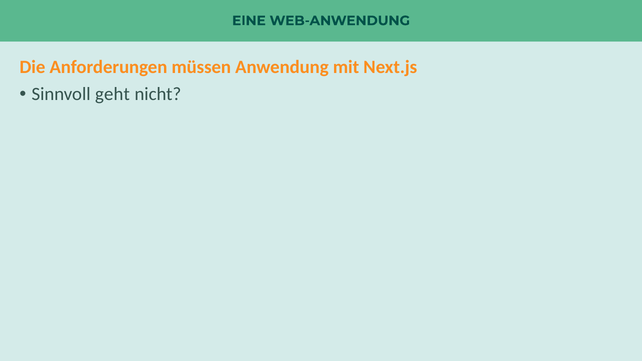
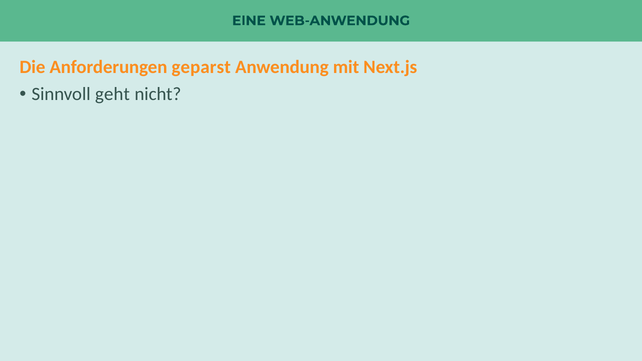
müssen: müssen -> geparst (201, 67)
